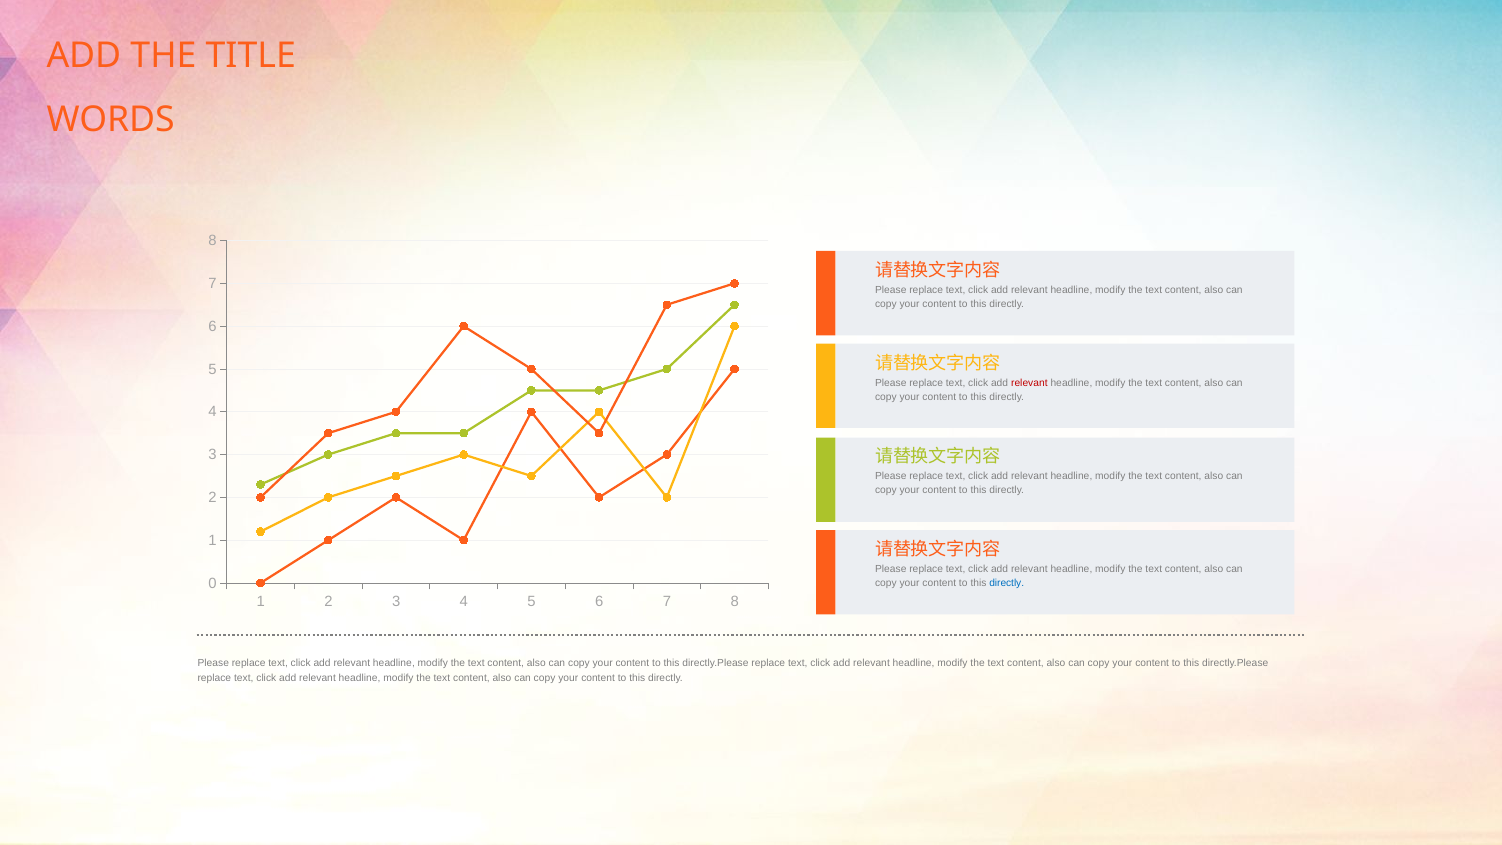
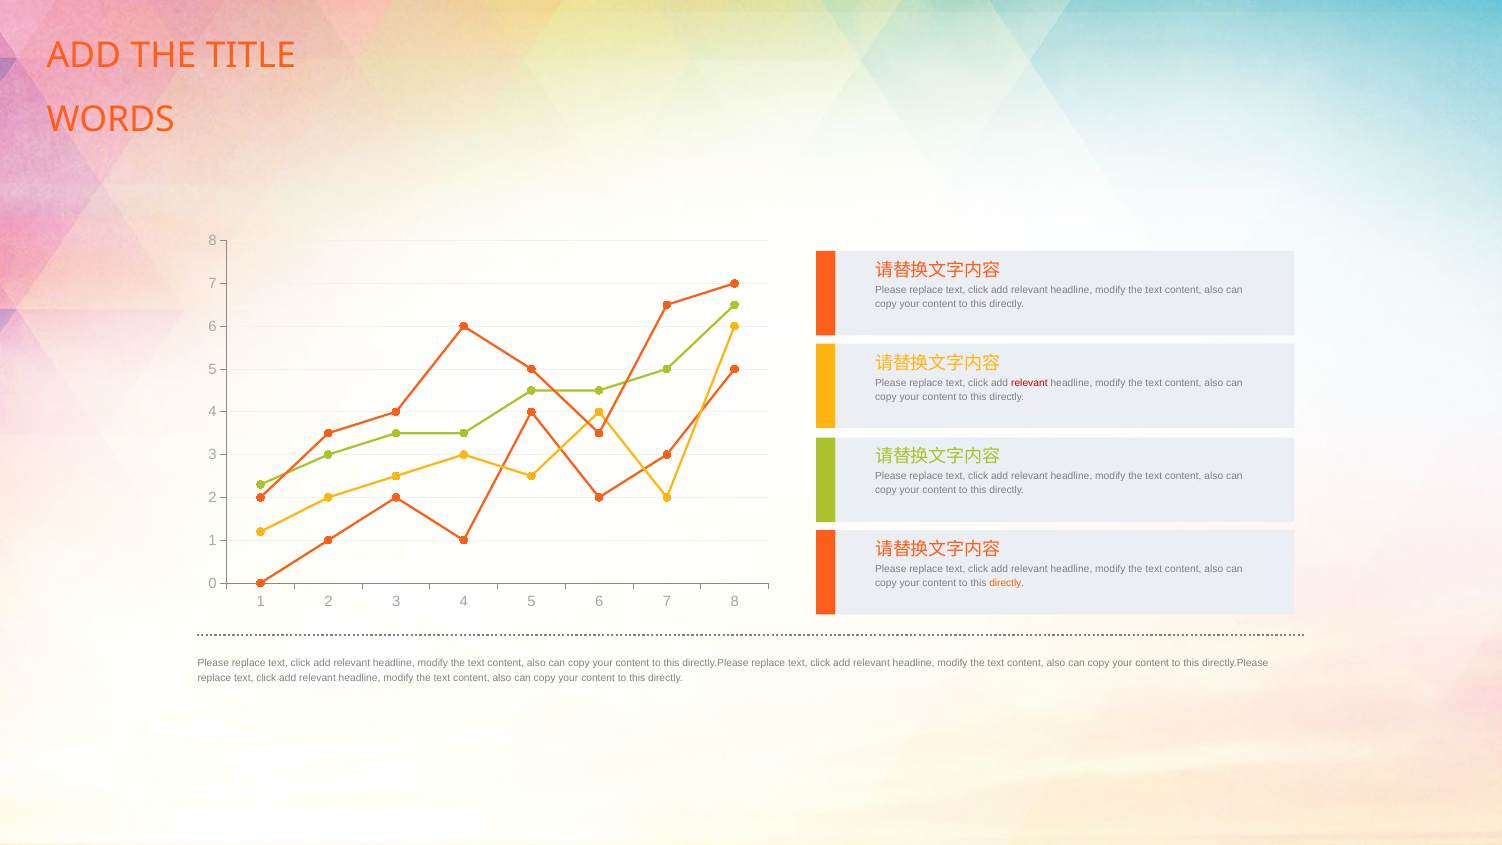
directly colour: blue -> orange (1007, 583)
